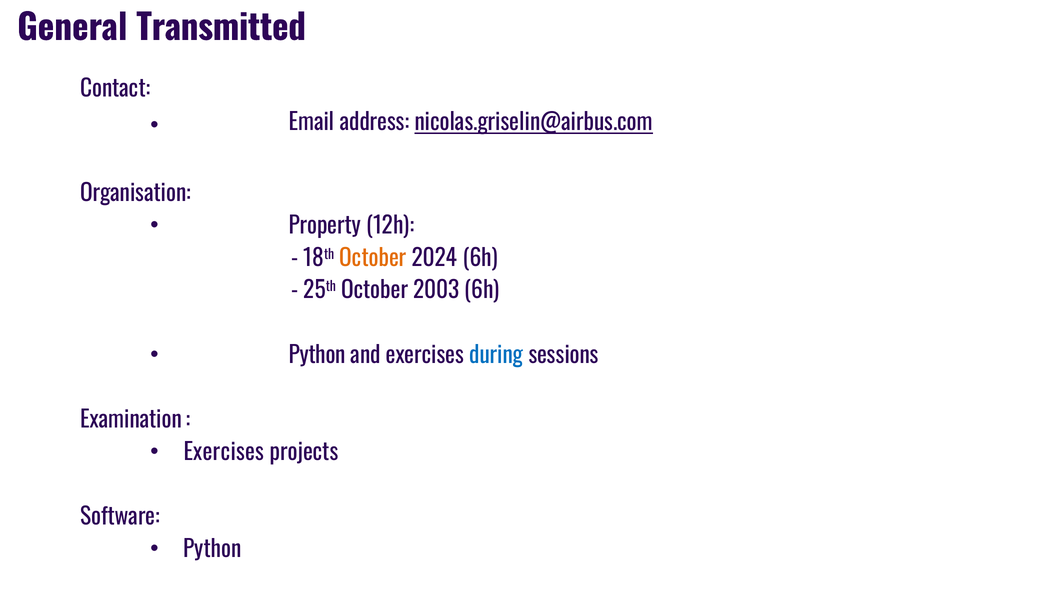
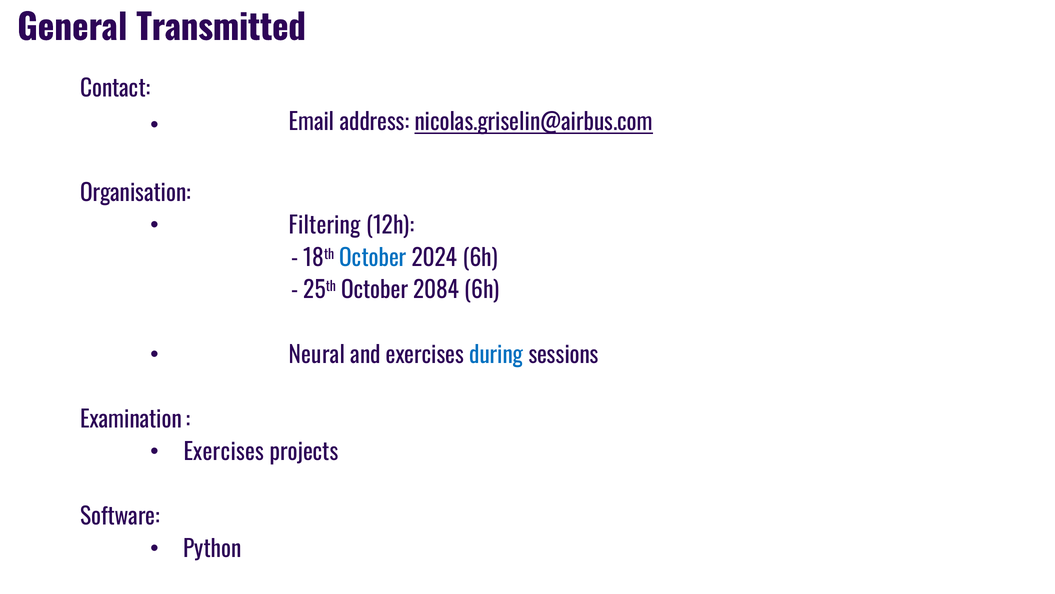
Property: Property -> Filtering (325, 226)
October colour: orange -> blue (373, 258)
2003: 2003 -> 2084 (436, 290)
Python: Python -> Neural (317, 355)
